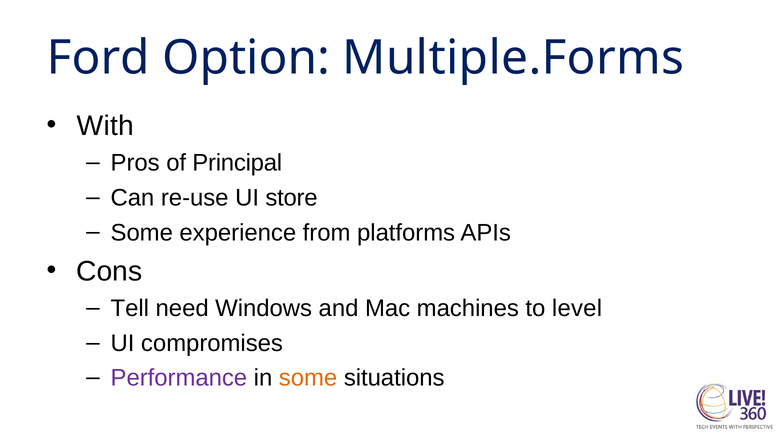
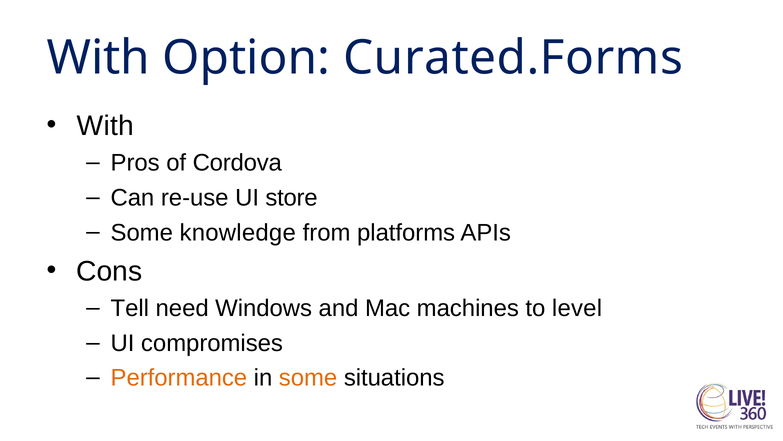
Ford: Ford -> With (98, 58)
Multiple.Forms: Multiple.Forms -> Curated.Forms (513, 58)
Principal: Principal -> Cordova (237, 163)
experience: experience -> knowledge (238, 232)
Performance colour: purple -> orange (179, 378)
